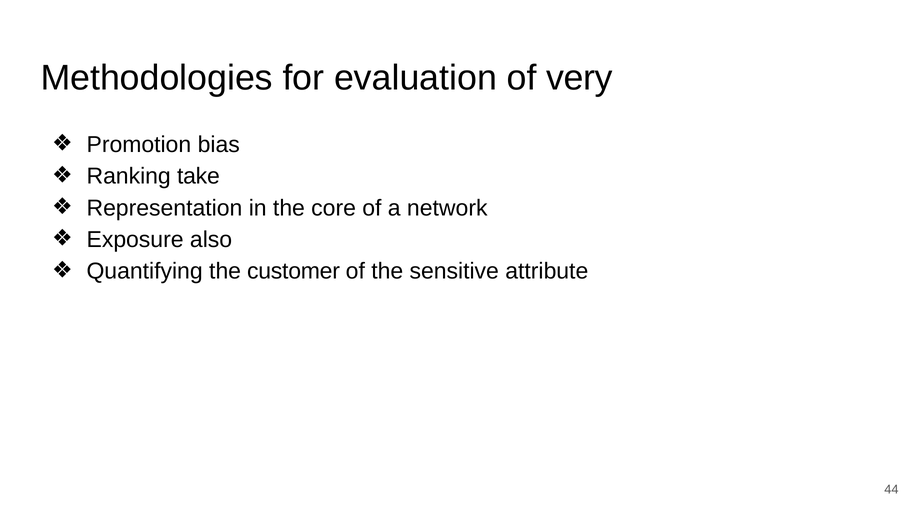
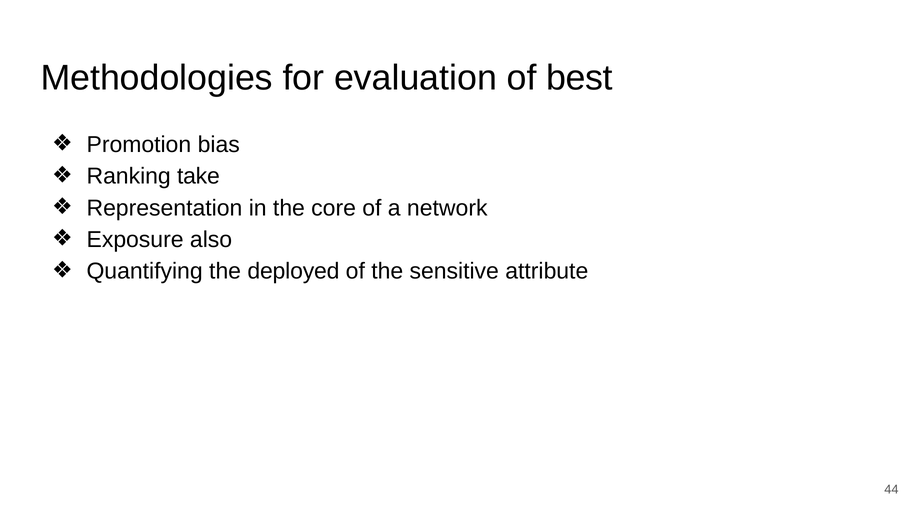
very: very -> best (579, 78)
customer: customer -> deployed (293, 272)
